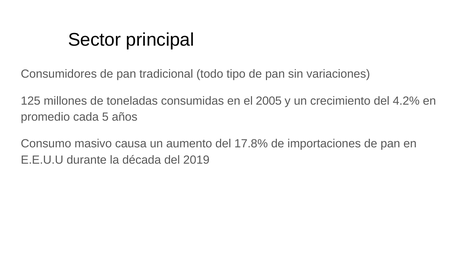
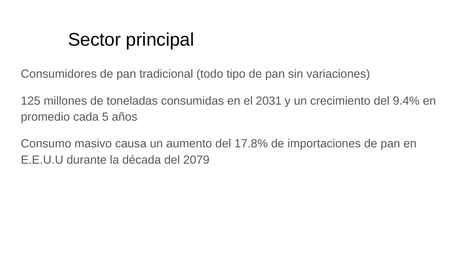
2005: 2005 -> 2031 (269, 101)
4.2%: 4.2% -> 9.4% (406, 101)
2019: 2019 -> 2079 (196, 160)
